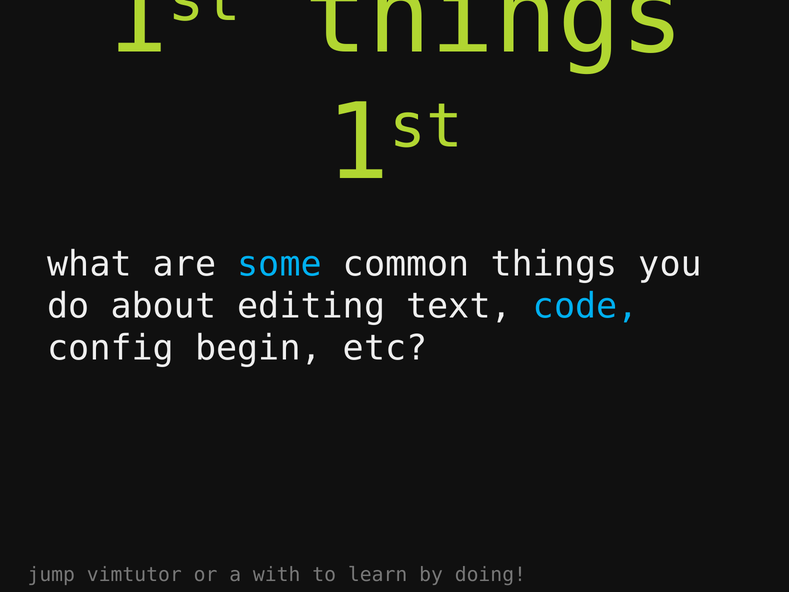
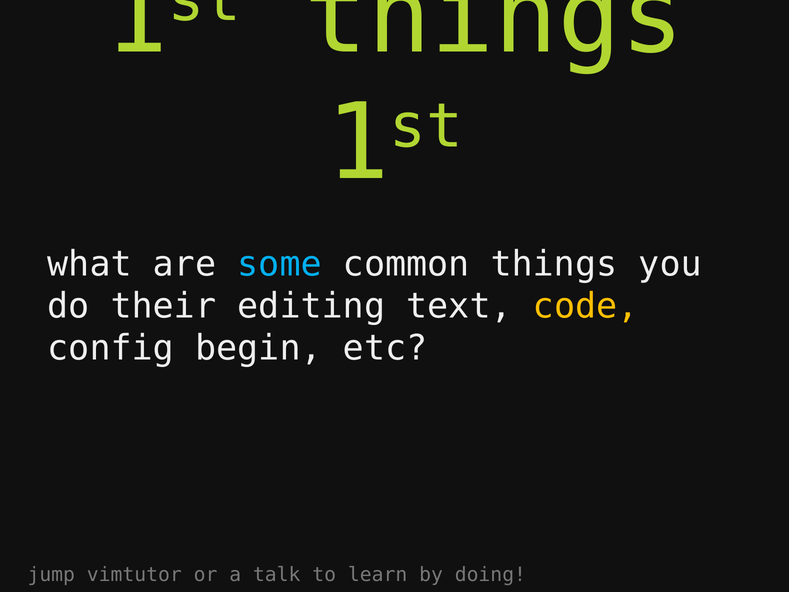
about: about -> their (163, 306)
code colour: light blue -> yellow (586, 306)
with: with -> talk (277, 575)
